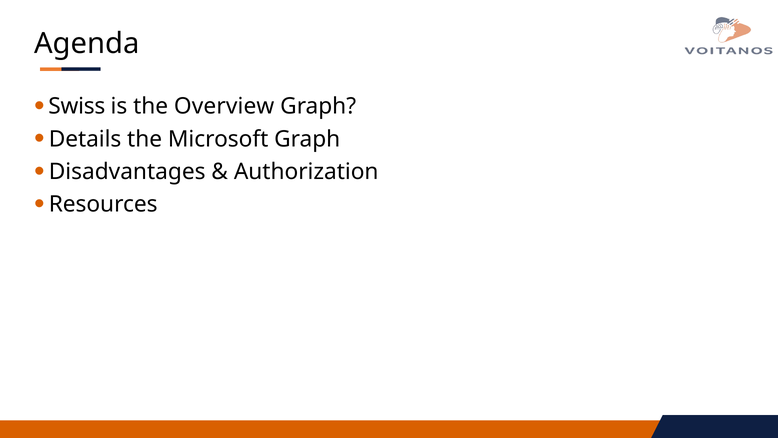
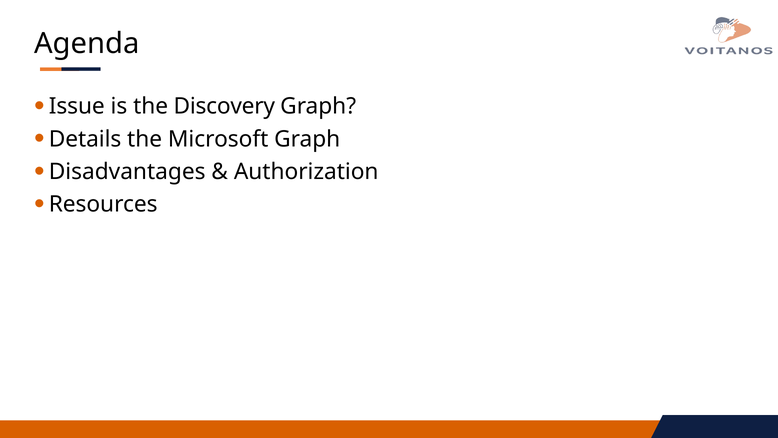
Swiss: Swiss -> Issue (77, 106)
Overview: Overview -> Discovery (224, 106)
